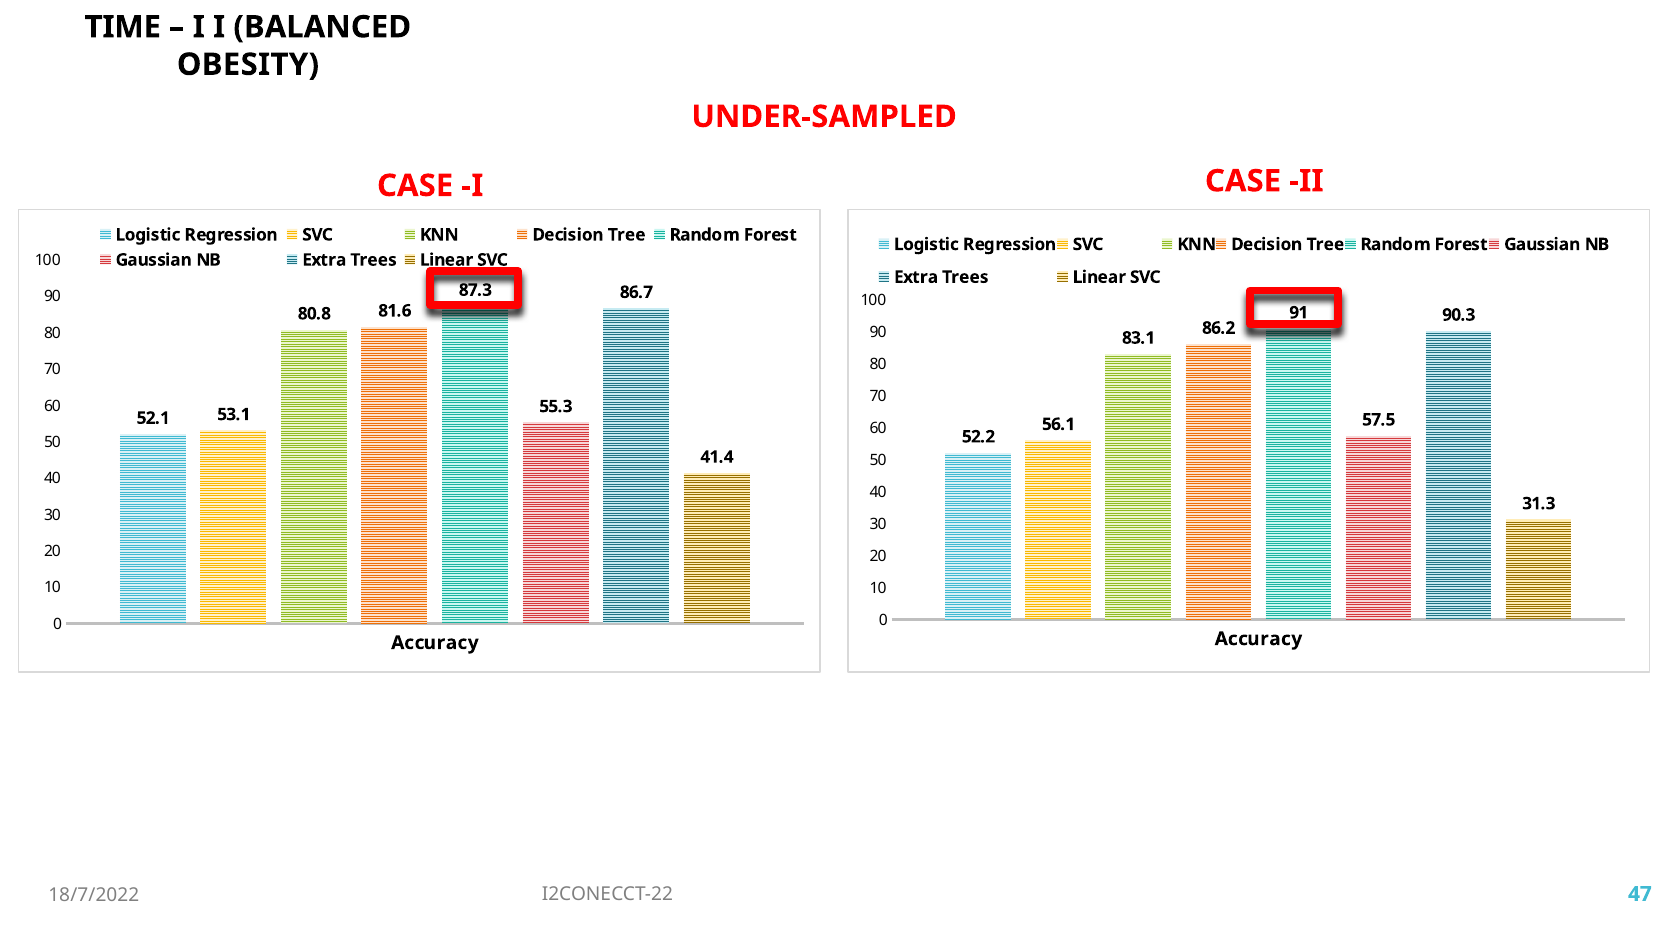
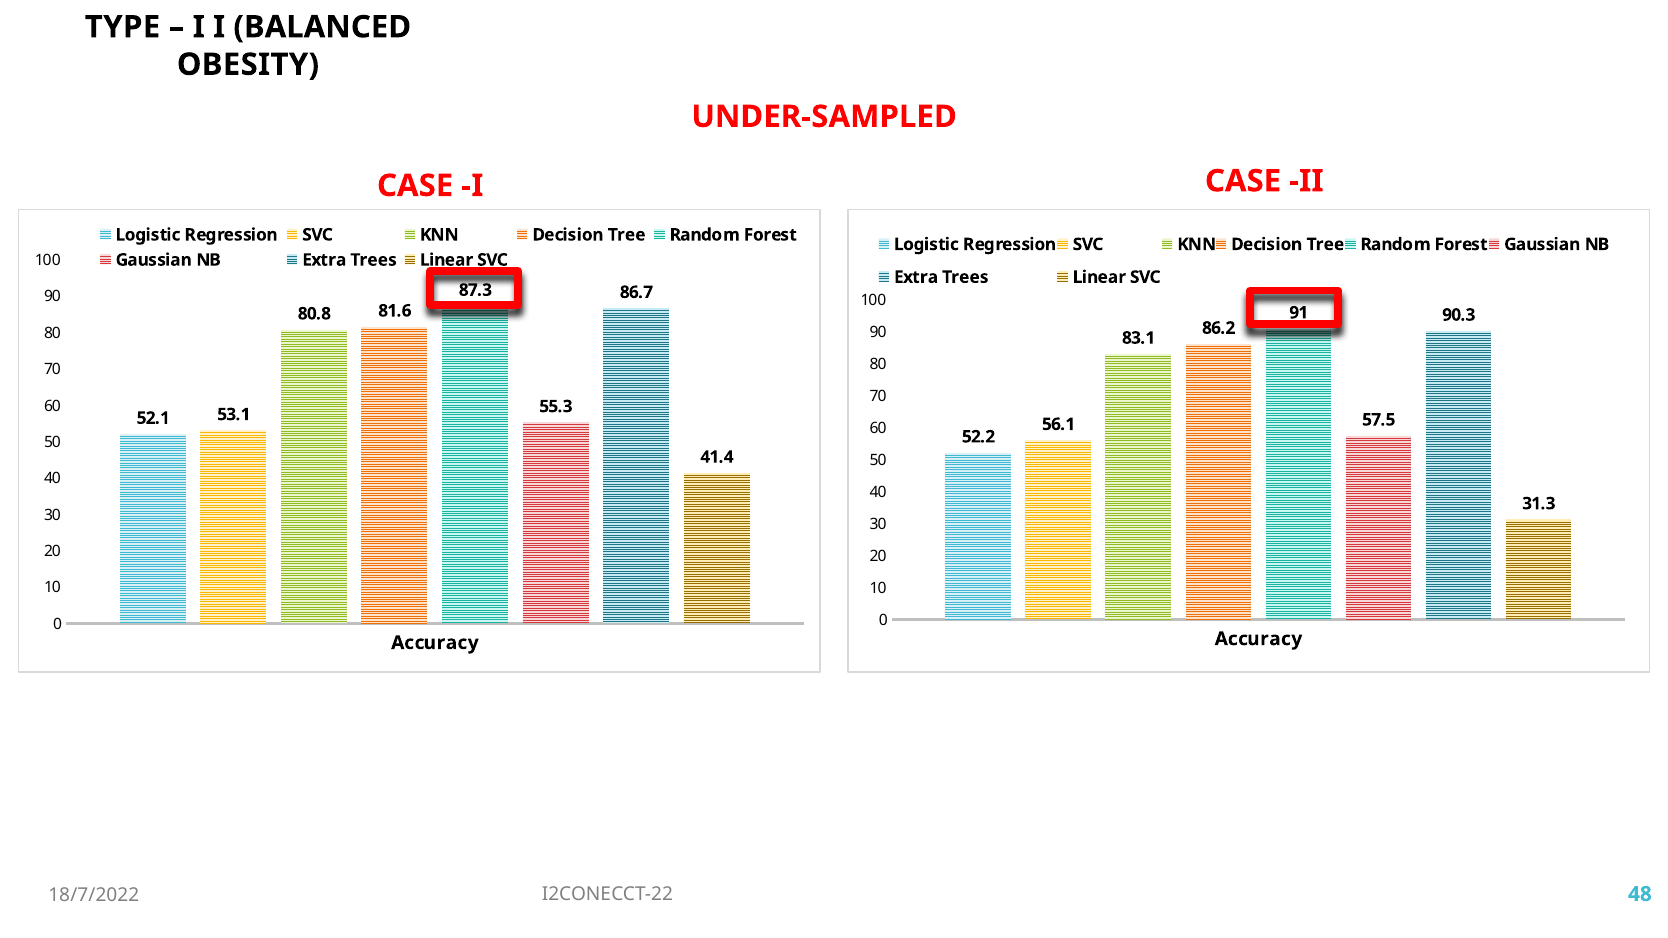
TIME: TIME -> TYPE (123, 27)
47: 47 -> 48 (1640, 894)
